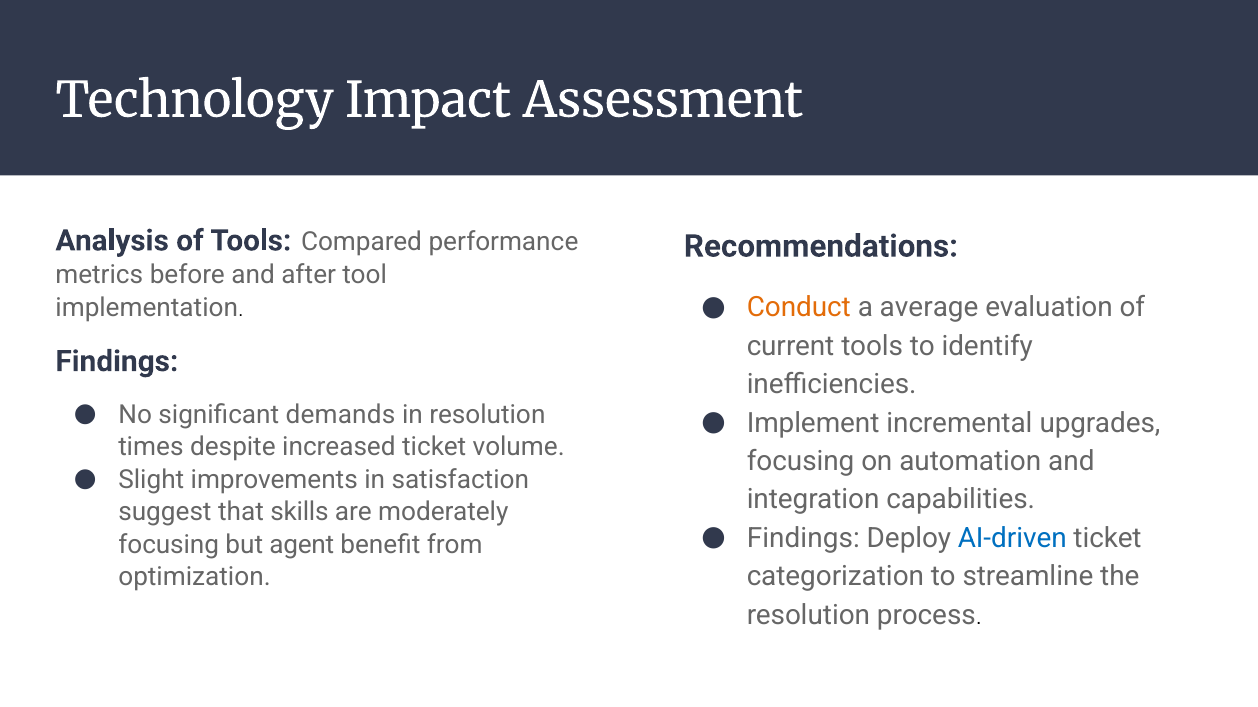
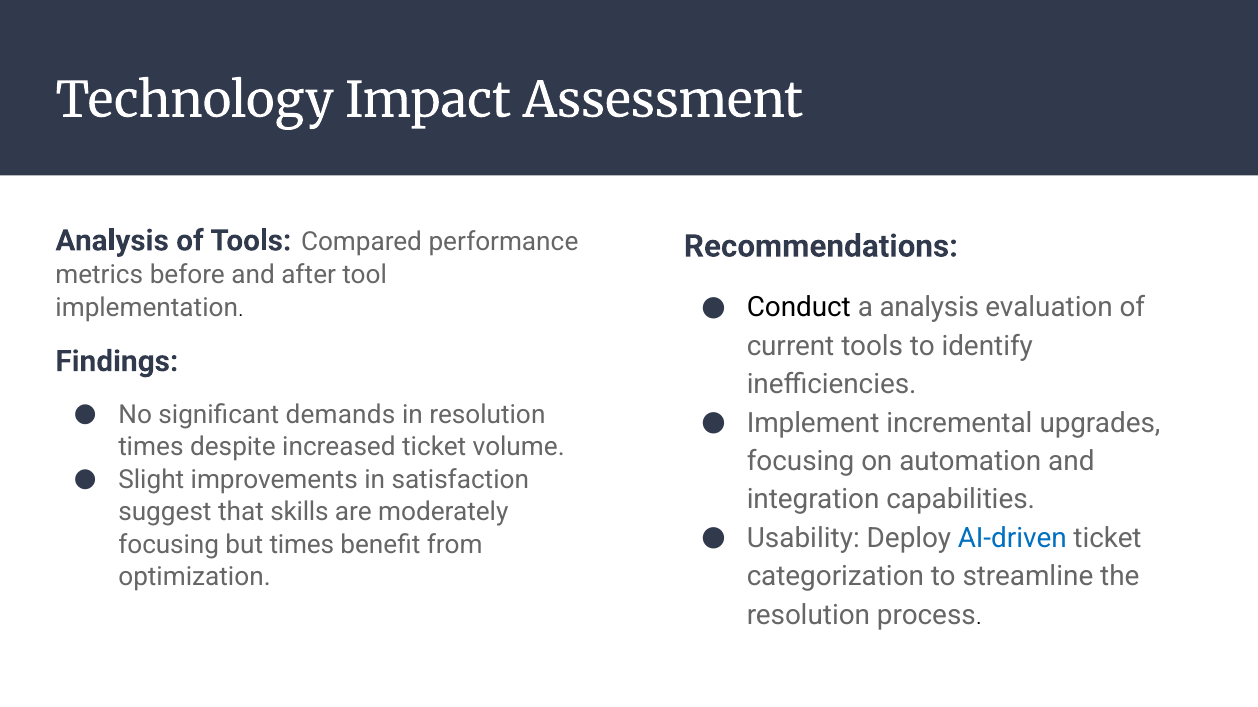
Conduct colour: orange -> black (799, 308)
a average: average -> analysis (929, 308)
Findings: Findings -> Usability (803, 539)
but agent: agent -> times (302, 545)
